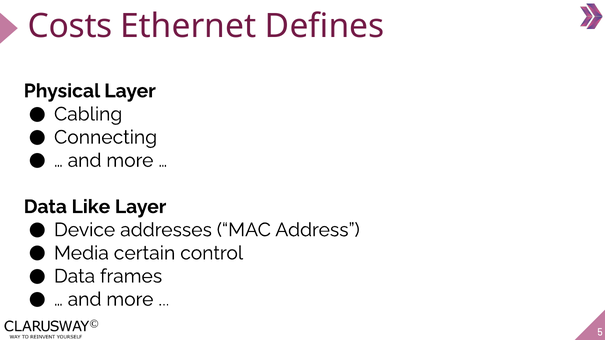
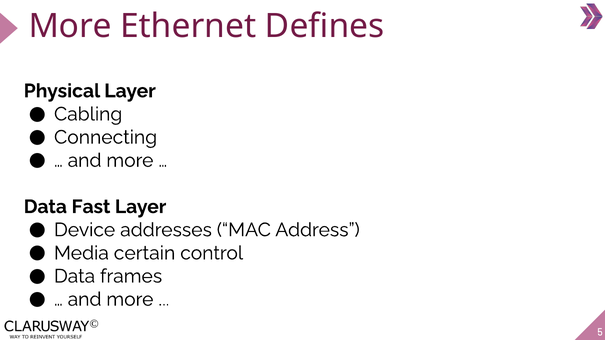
Costs: Costs -> More (70, 26)
Like: Like -> Fast (91, 207)
